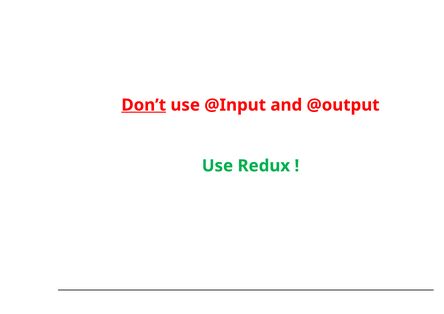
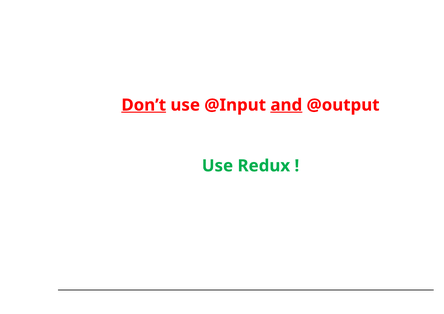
and underline: none -> present (286, 105)
